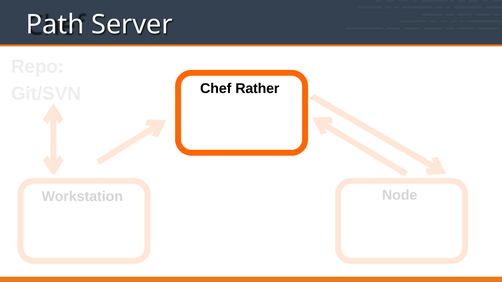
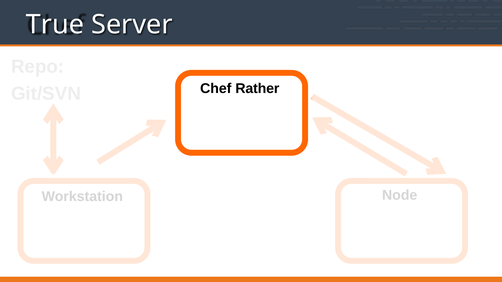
Path: Path -> True (55, 24)
